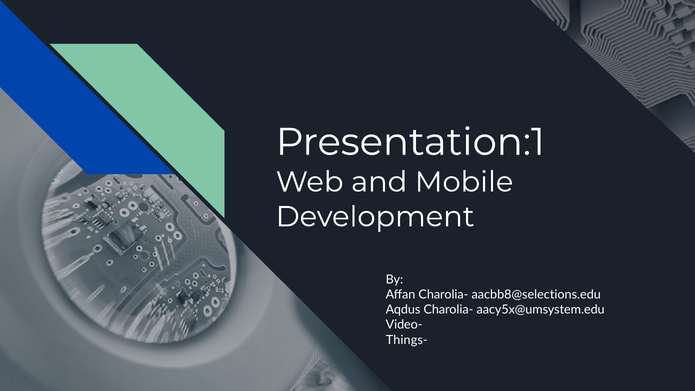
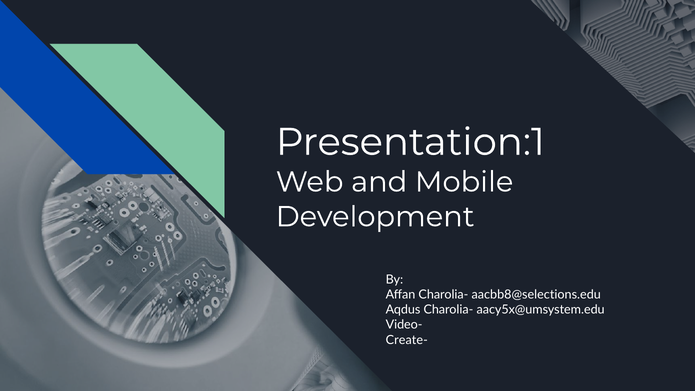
Things-: Things- -> Create- (407, 340)
